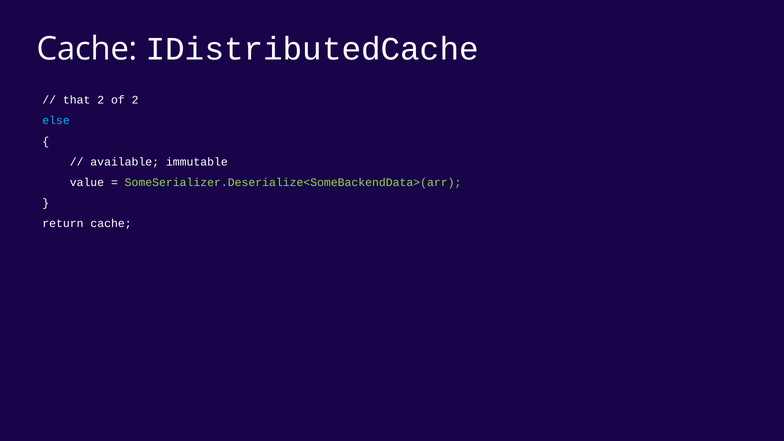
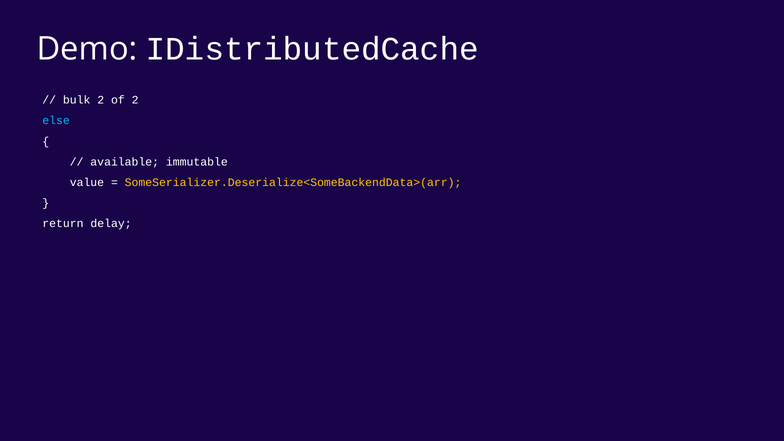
Cache: Cache -> Demo (87, 49)
that: that -> bulk (77, 100)
SomeSerializer.Deserialize<SomeBackendData>(arr colour: light green -> yellow (293, 182)
return cache: cache -> delay (111, 223)
